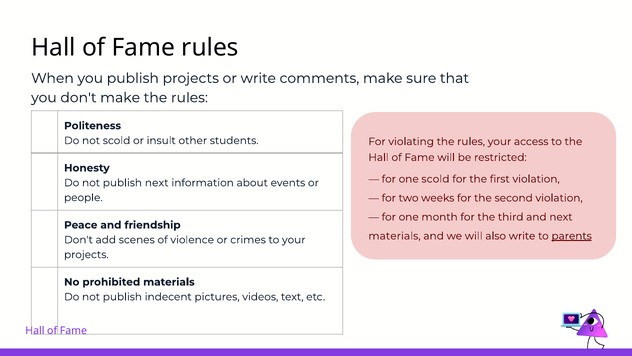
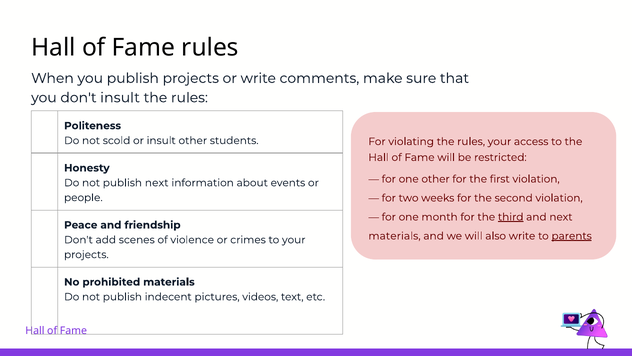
don't make: make -> insult (120, 98)
one scold: scold -> other (436, 179)
third underline: none -> present (511, 217)
